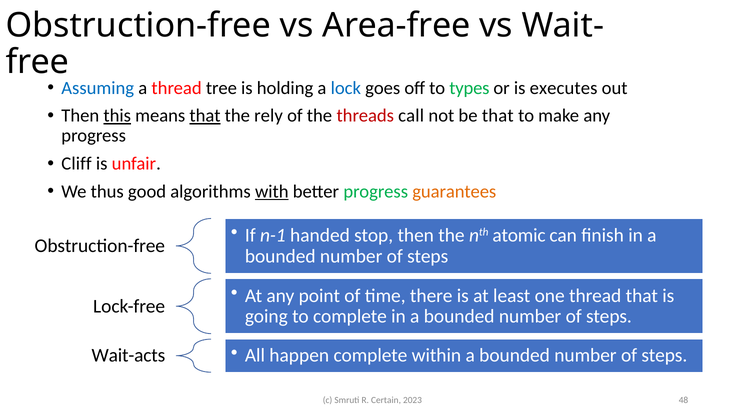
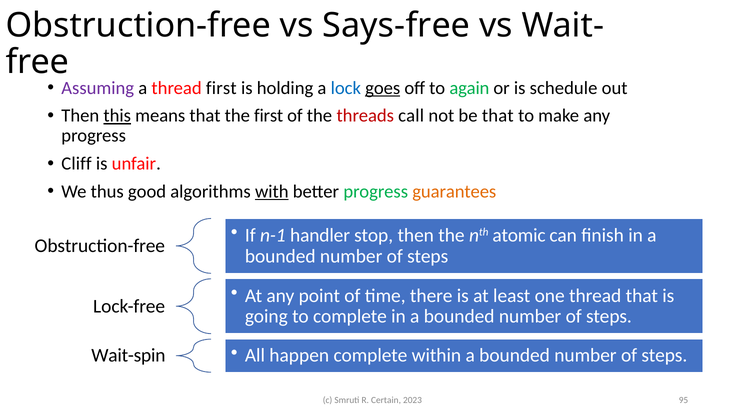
Area-free: Area-free -> Says-free (396, 25)
Assuming colour: blue -> purple (98, 88)
thread tree: tree -> first (221, 88)
goes underline: none -> present (383, 88)
types: types -> again (469, 88)
executes: executes -> schedule (564, 88)
that underline: present -> none (205, 116)
the rely: rely -> first (269, 116)
handed: handed -> handler (320, 235)
Wait-acts: Wait-acts -> Wait-spin (128, 356)
48: 48 -> 95 (683, 400)
